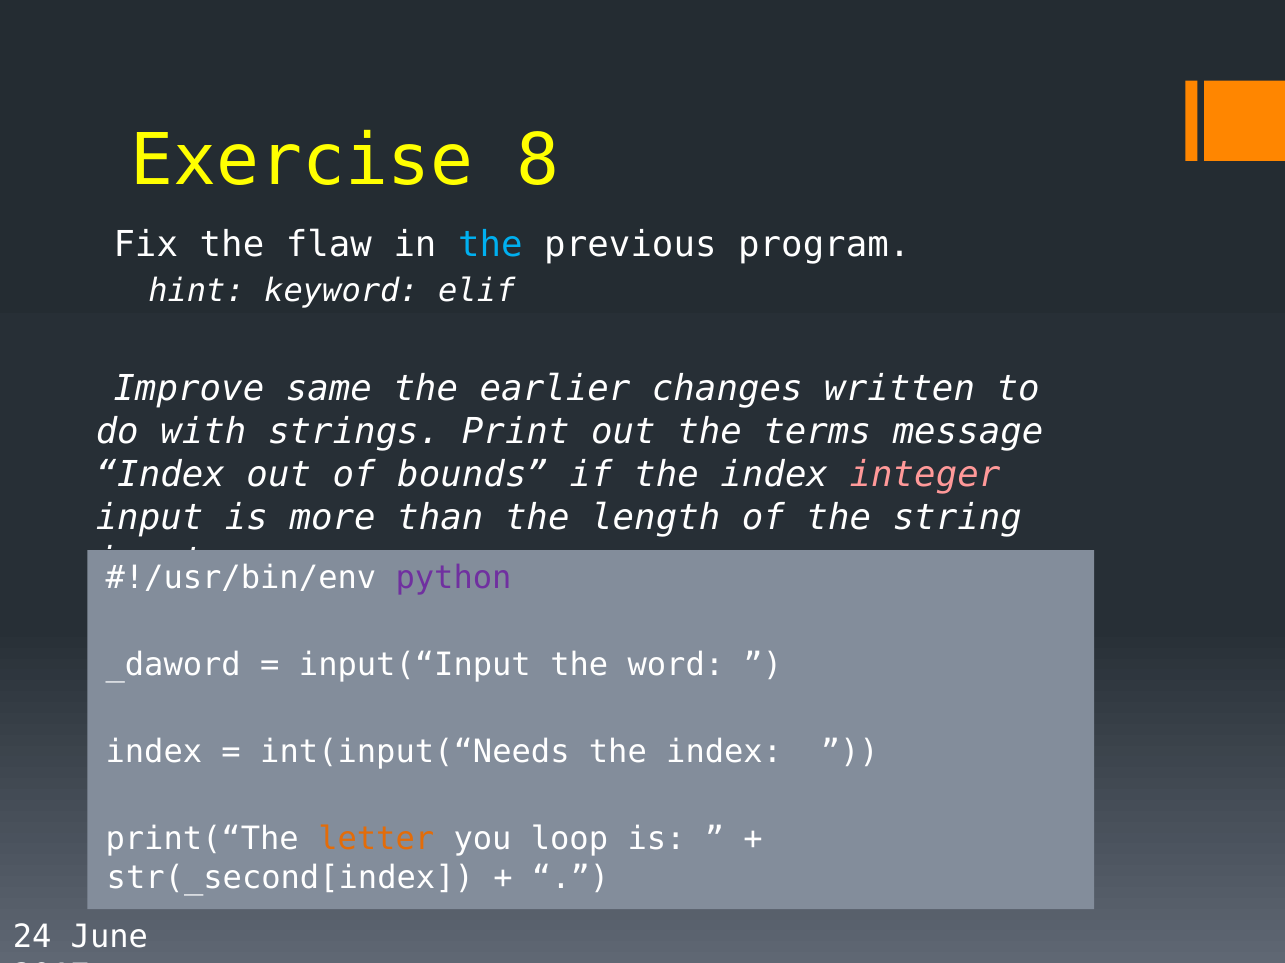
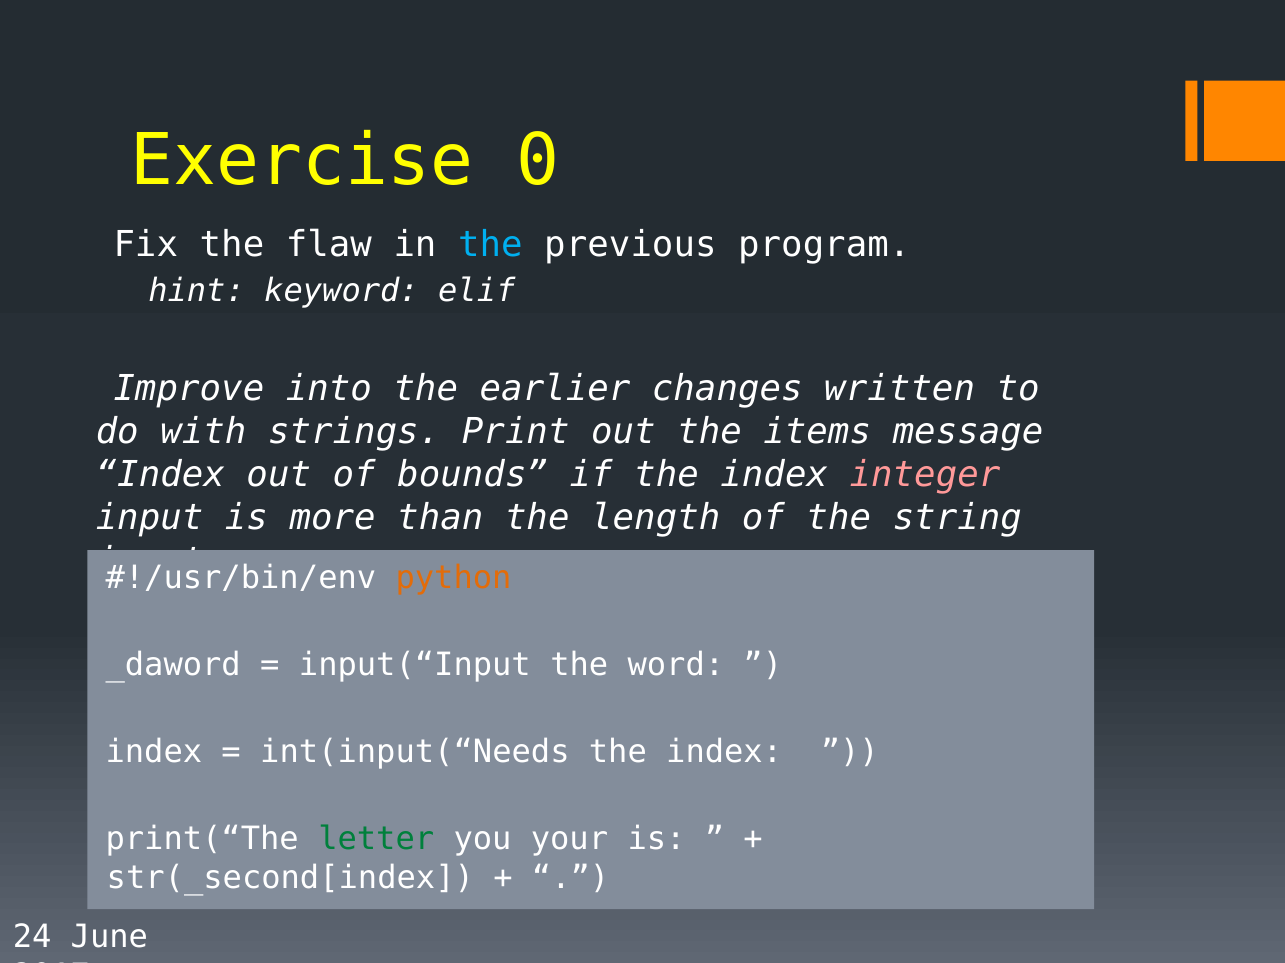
8: 8 -> 0 (538, 161)
same: same -> into (329, 389)
terms: terms -> items (817, 432)
python colour: purple -> orange (454, 579)
letter colour: orange -> green (376, 840)
loop: loop -> your (569, 840)
